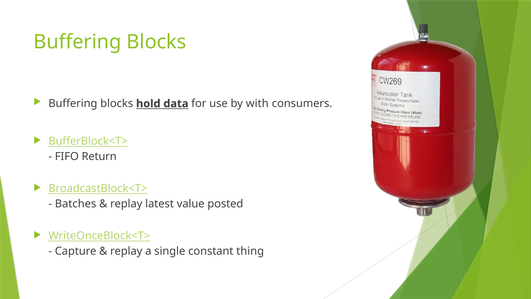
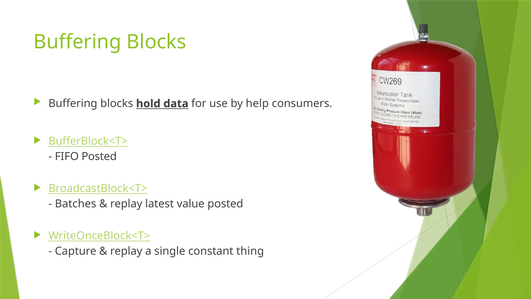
with: with -> help (257, 104)
FIFO Return: Return -> Posted (99, 156)
